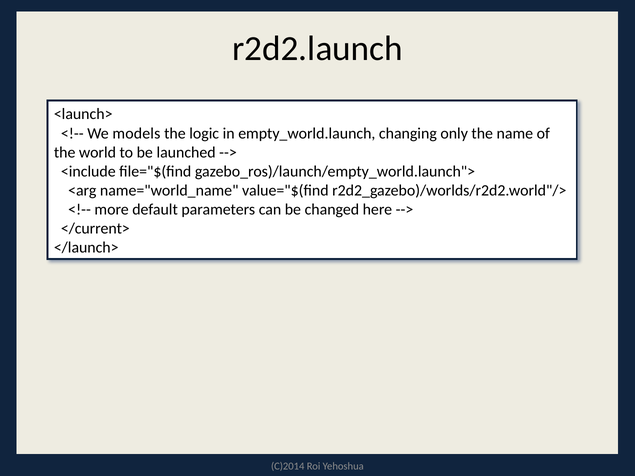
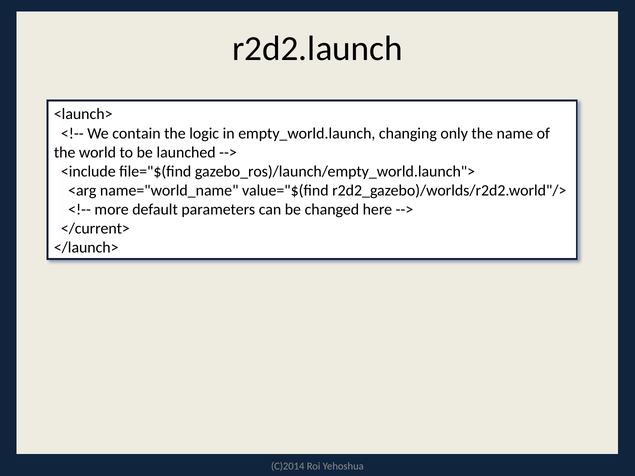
models: models -> contain (136, 133)
